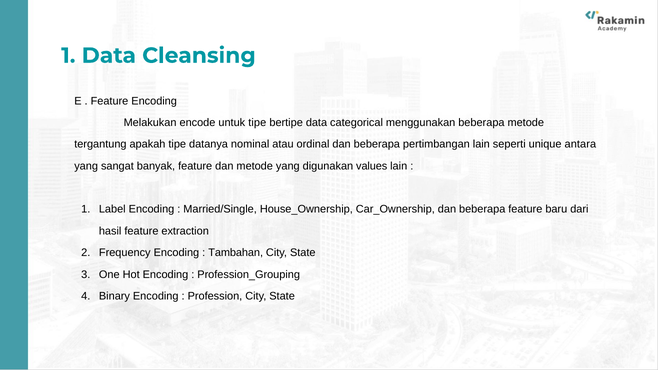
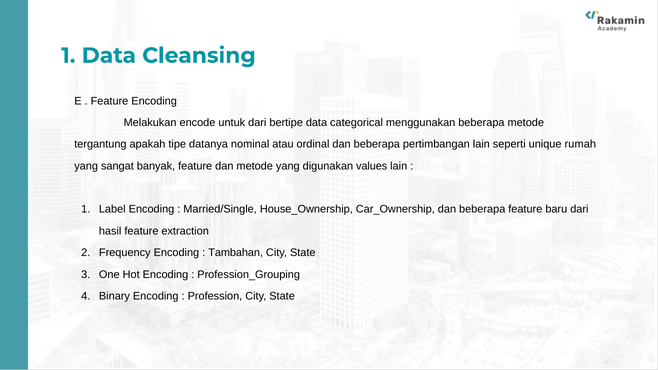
untuk tipe: tipe -> dari (257, 123)
antara: antara -> rumah (580, 144)
